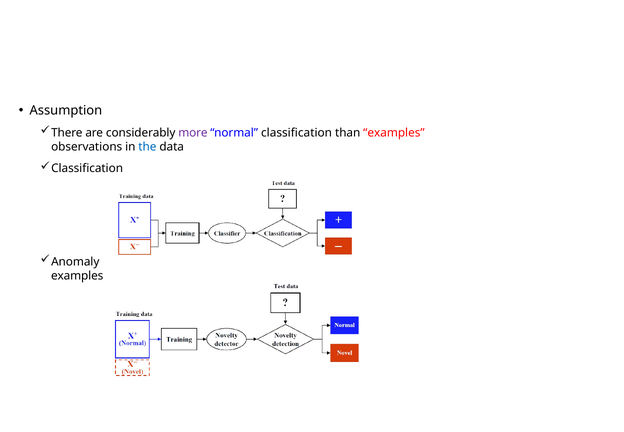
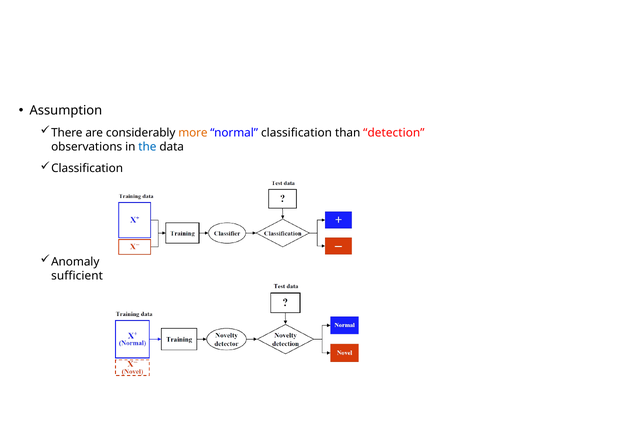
more colour: purple -> orange (193, 133)
than examples: examples -> detection (394, 133)
examples: examples -> sufficient (77, 276)
